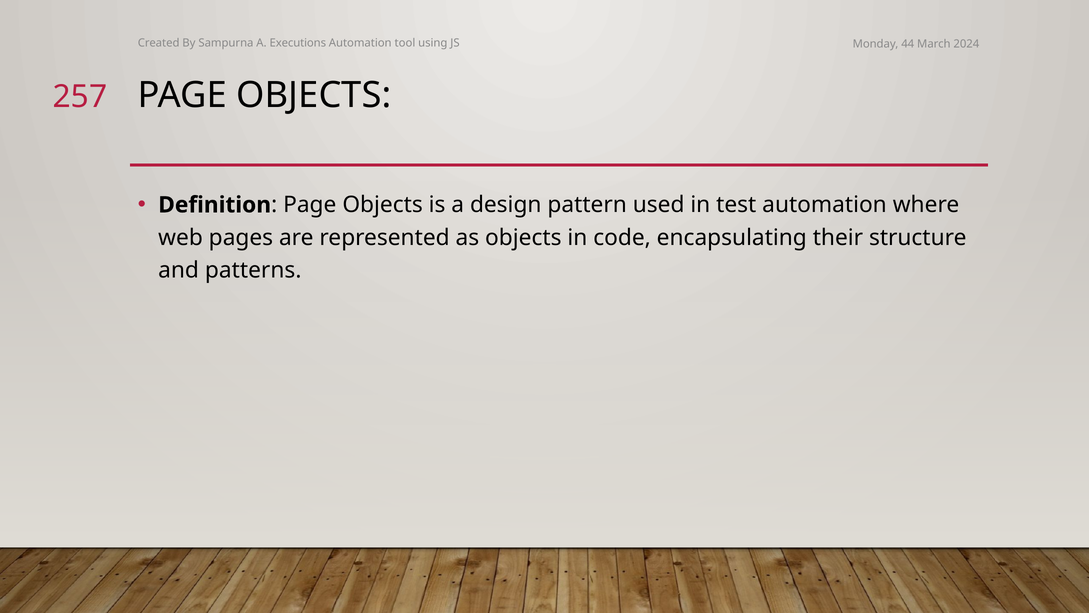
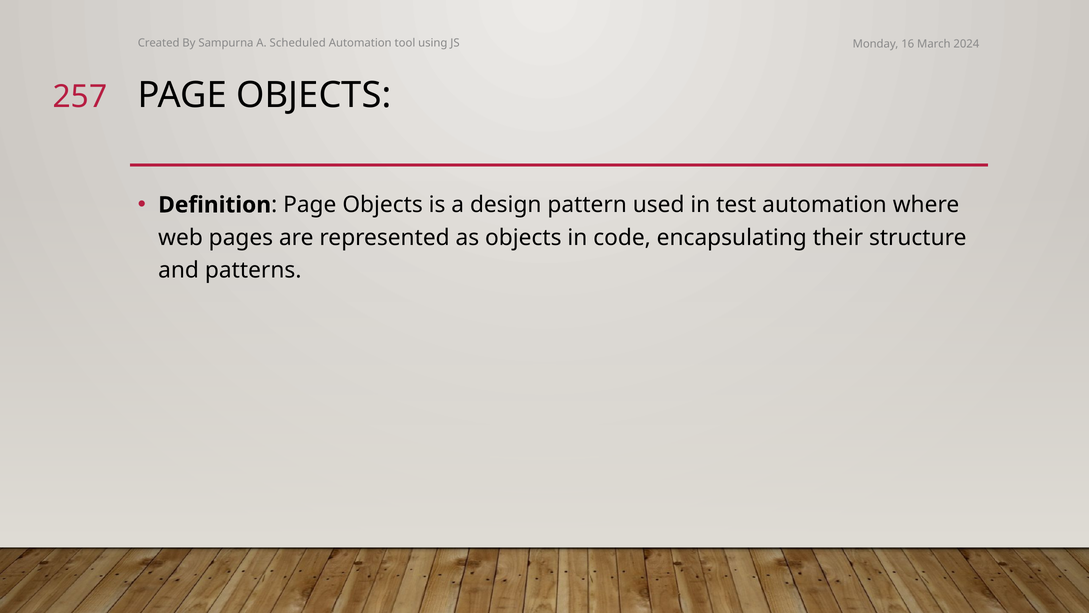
Executions: Executions -> Scheduled (298, 43)
44: 44 -> 16 (908, 44)
